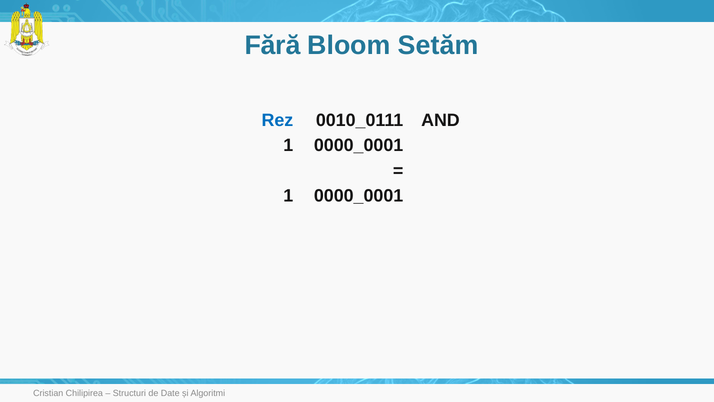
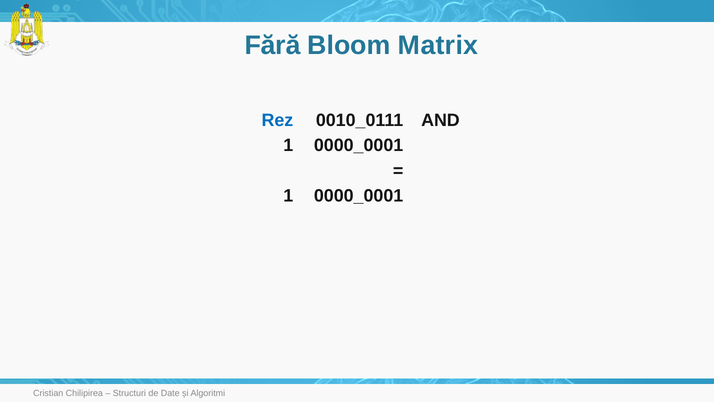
Setăm: Setăm -> Matrix (438, 45)
